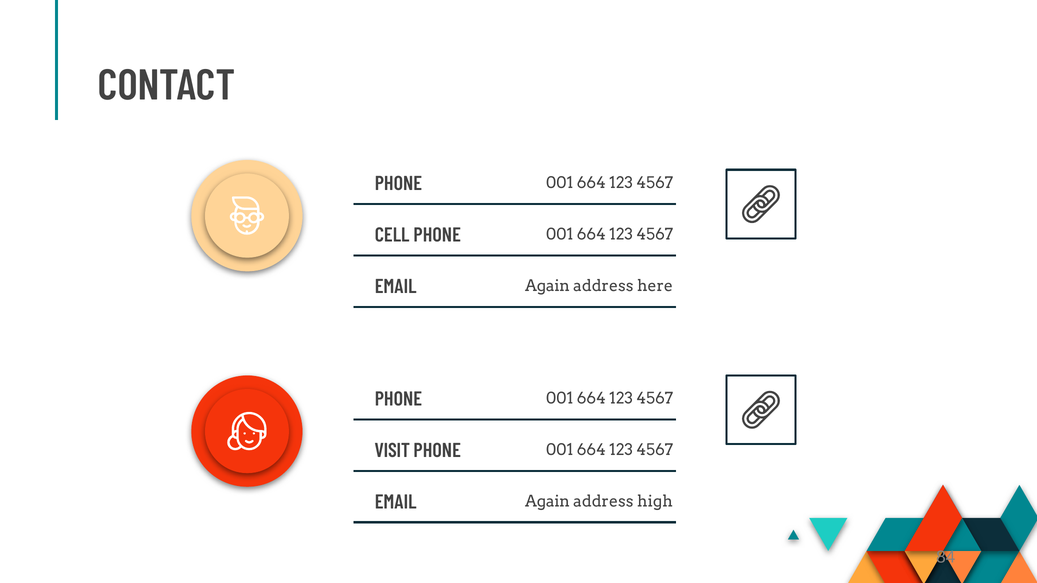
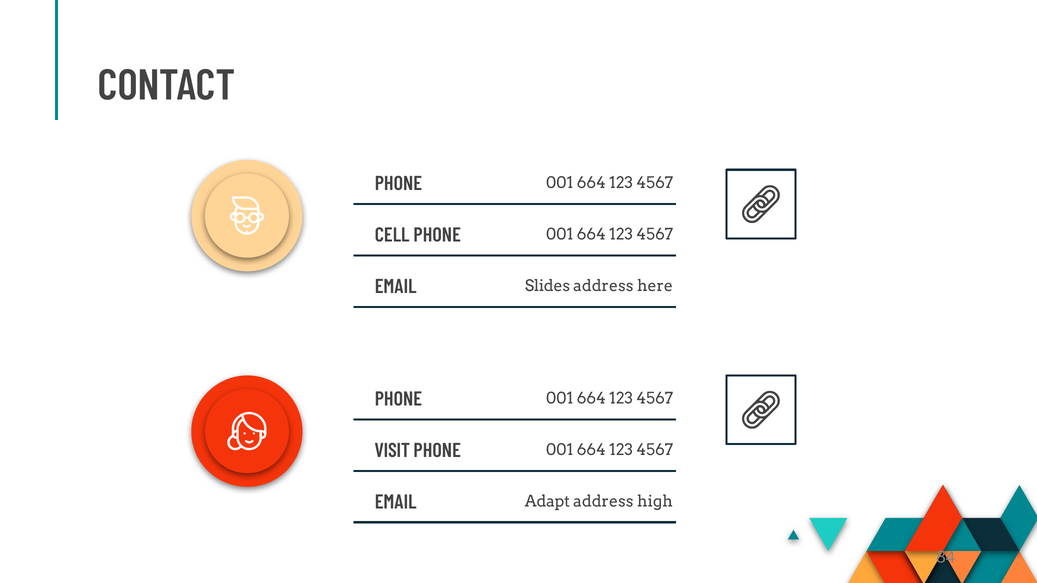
Again: Again -> Slides (547, 286)
Again: Again -> Adapt (547, 502)
